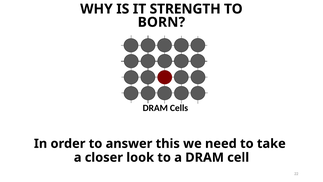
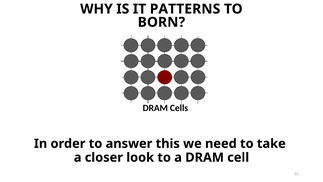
STRENGTH: STRENGTH -> PATTERNS (185, 9)
